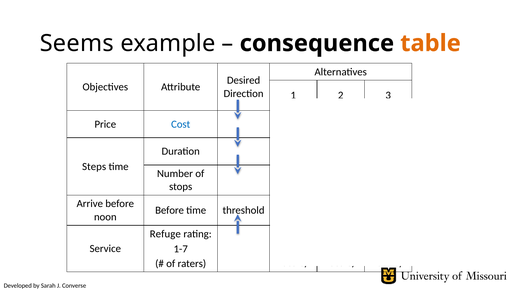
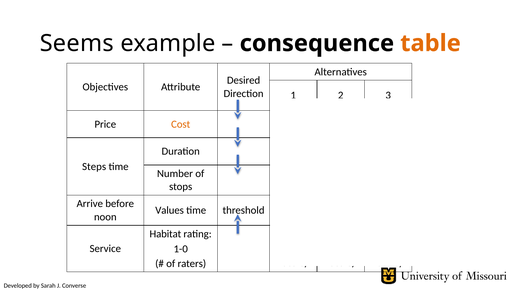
Cost colour: blue -> orange (181, 124)
Before: Before -> Values (170, 211)
Refuge: Refuge -> Habitat (165, 234)
1-7: 1-7 -> 1-0 (181, 249)
